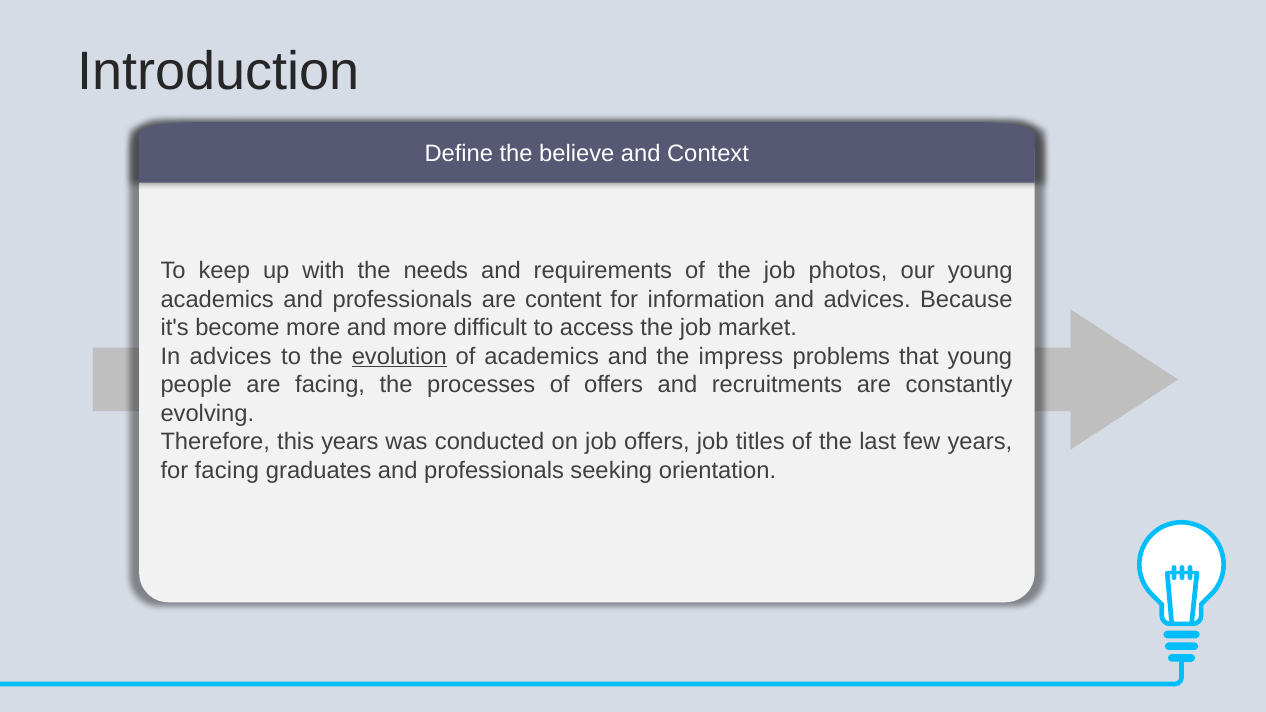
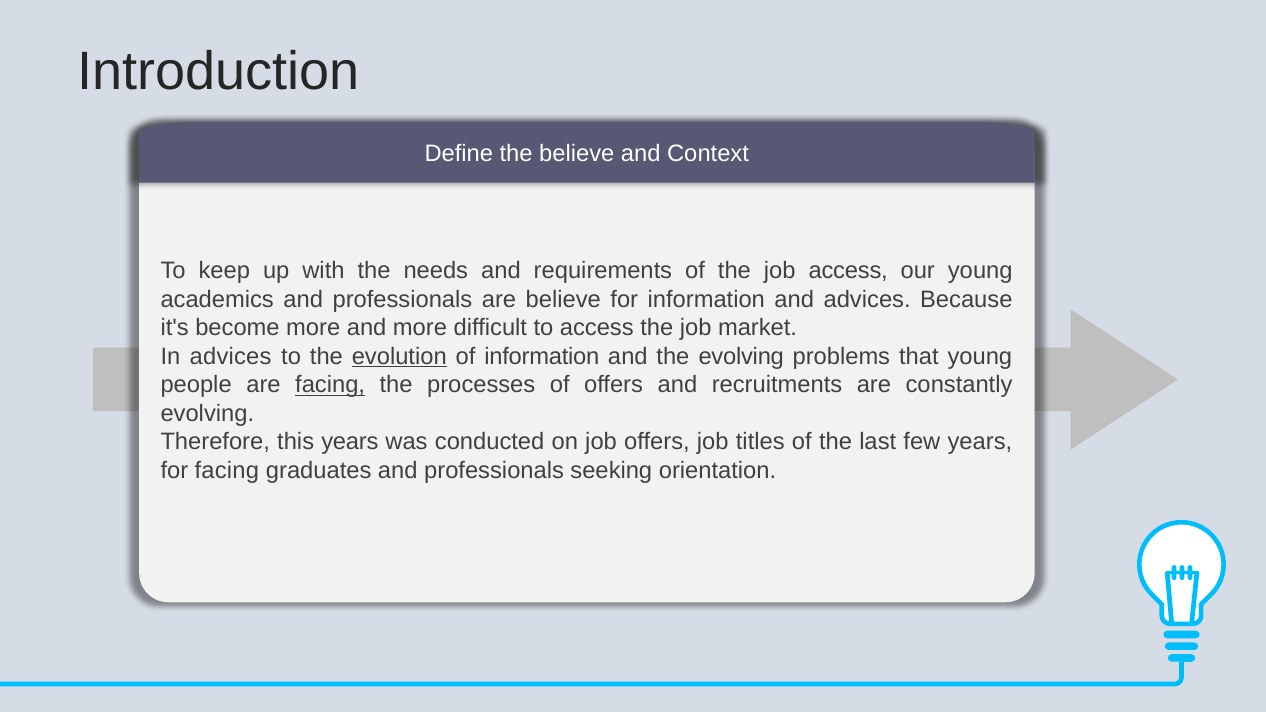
job photos: photos -> access (848, 271)
are content: content -> believe (563, 300)
of academics: academics -> information (542, 357)
the impress: impress -> evolving (741, 357)
facing underline: none -> present (330, 385)
